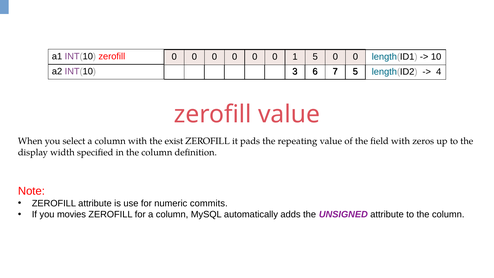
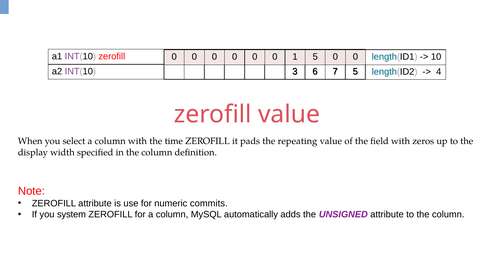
exist: exist -> time (174, 141)
movies: movies -> system (71, 214)
